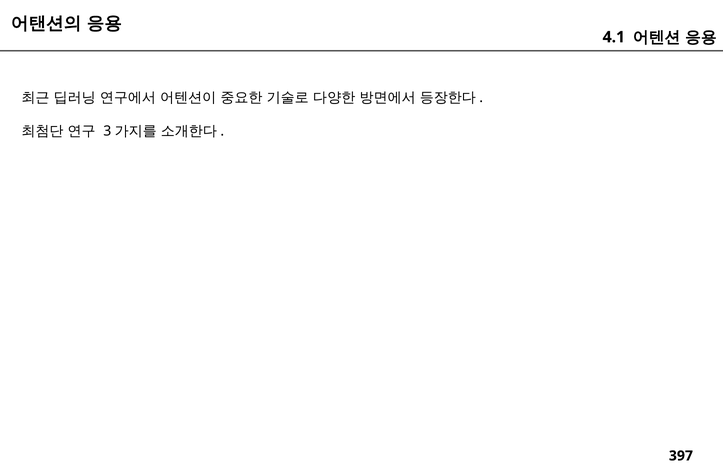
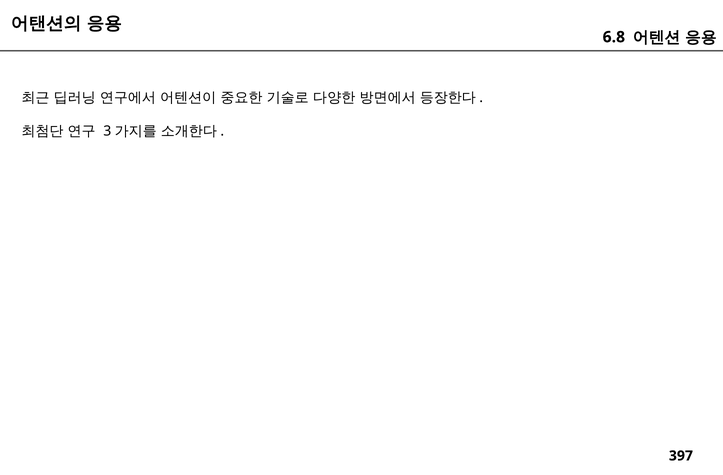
4.1: 4.1 -> 6.8 (614, 37)
